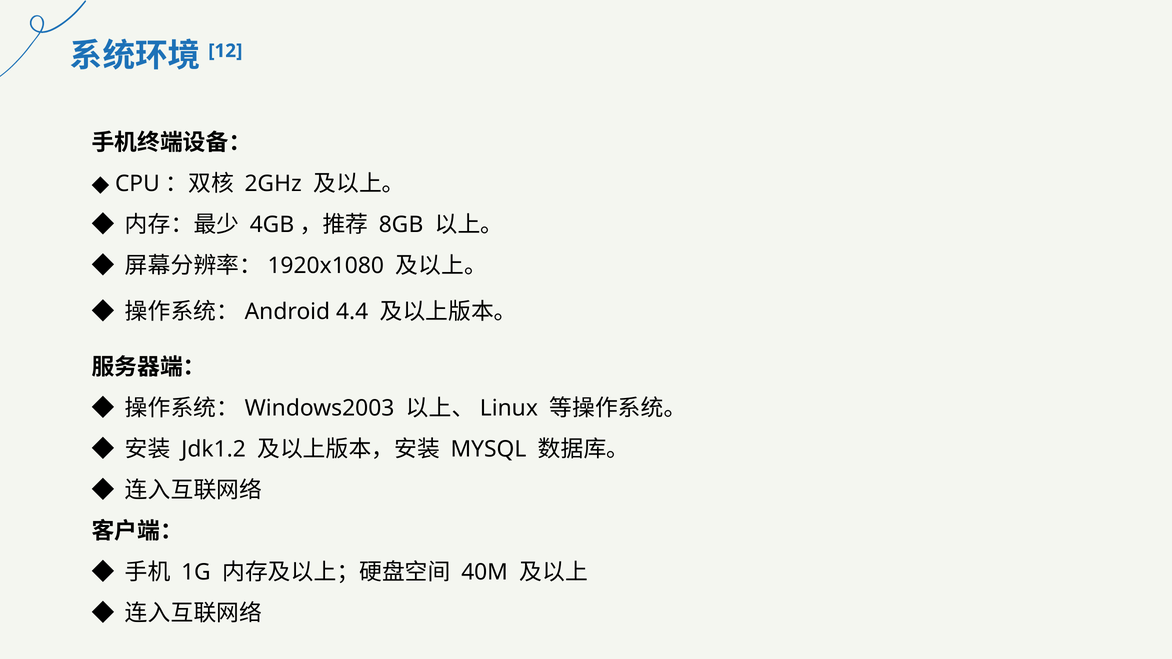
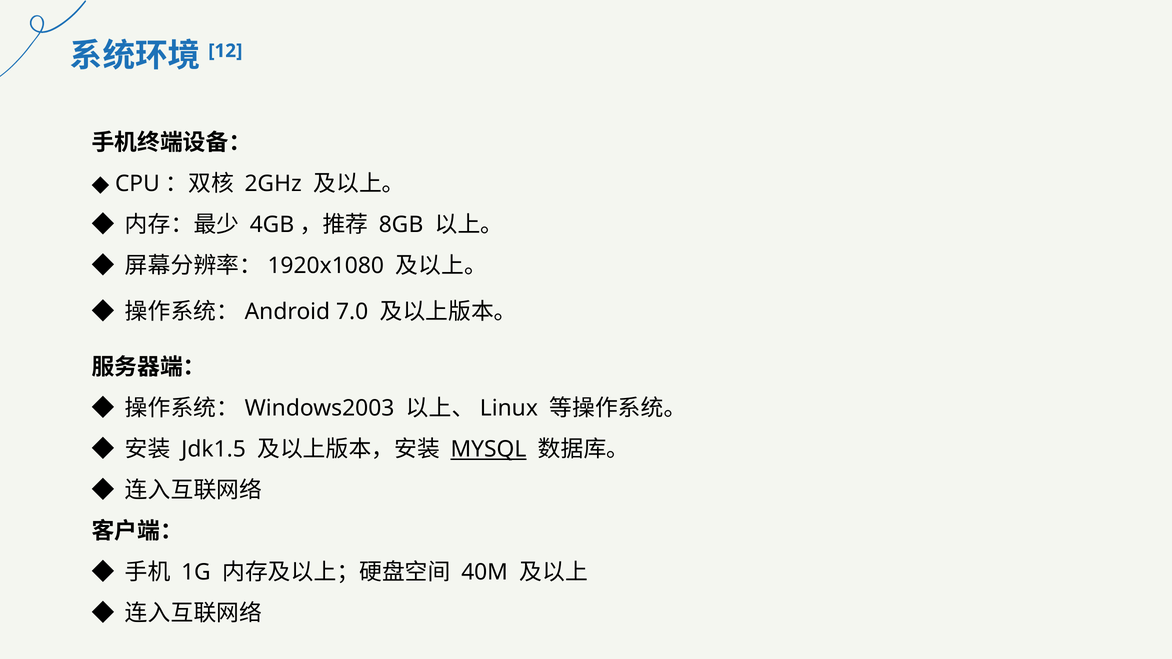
4.4: 4.4 -> 7.0 (352, 312)
Jdk1.2: Jdk1.2 -> Jdk1.5 (214, 450)
MYSQL underline: none -> present (488, 450)
